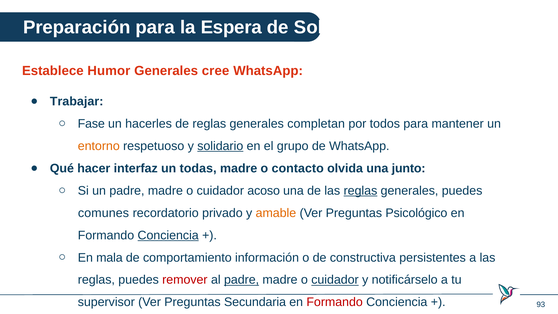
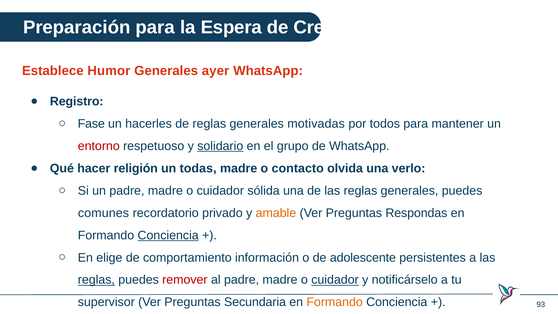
Solo: Solo -> Creo (314, 27)
cree: cree -> ayer (216, 71)
Trabajar: Trabajar -> Registro (77, 101)
completan: completan -> motivadas (316, 124)
entorno colour: orange -> red (99, 146)
interfaz: interfaz -> religión (136, 168)
junto: junto -> verlo (409, 168)
acoso: acoso -> sólida (264, 191)
reglas underline: present -> none (360, 191)
Psicológico: Psicológico -> Respondas (416, 213)
mala: mala -> elige (109, 257)
constructiva: constructiva -> adolescente (363, 257)
reglas underline: none -> present (96, 280)
padre underline: present -> none (242, 280)
Formando colour: red -> orange (335, 302)
